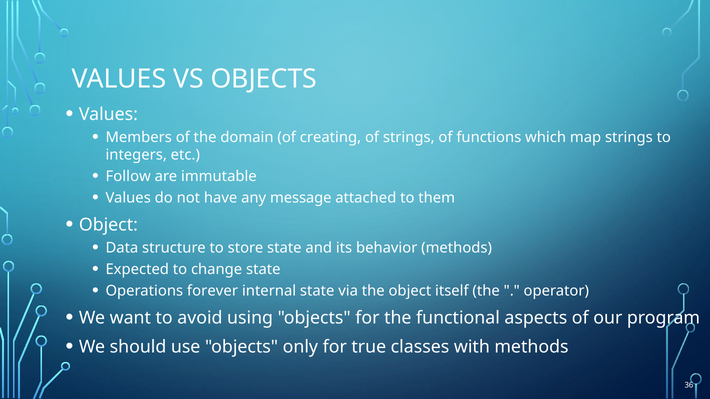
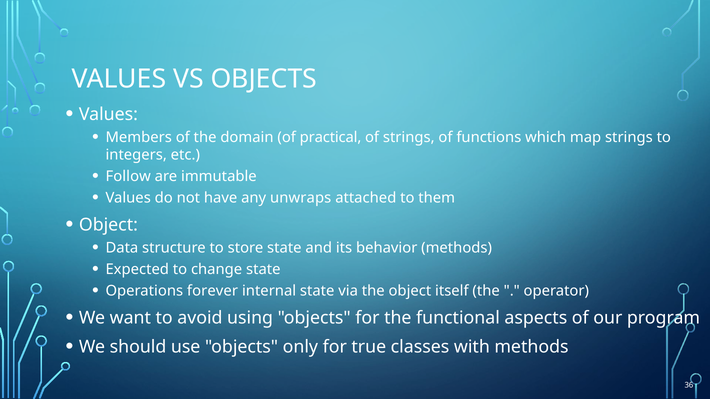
creating: creating -> practical (331, 137)
message: message -> unwraps (301, 198)
